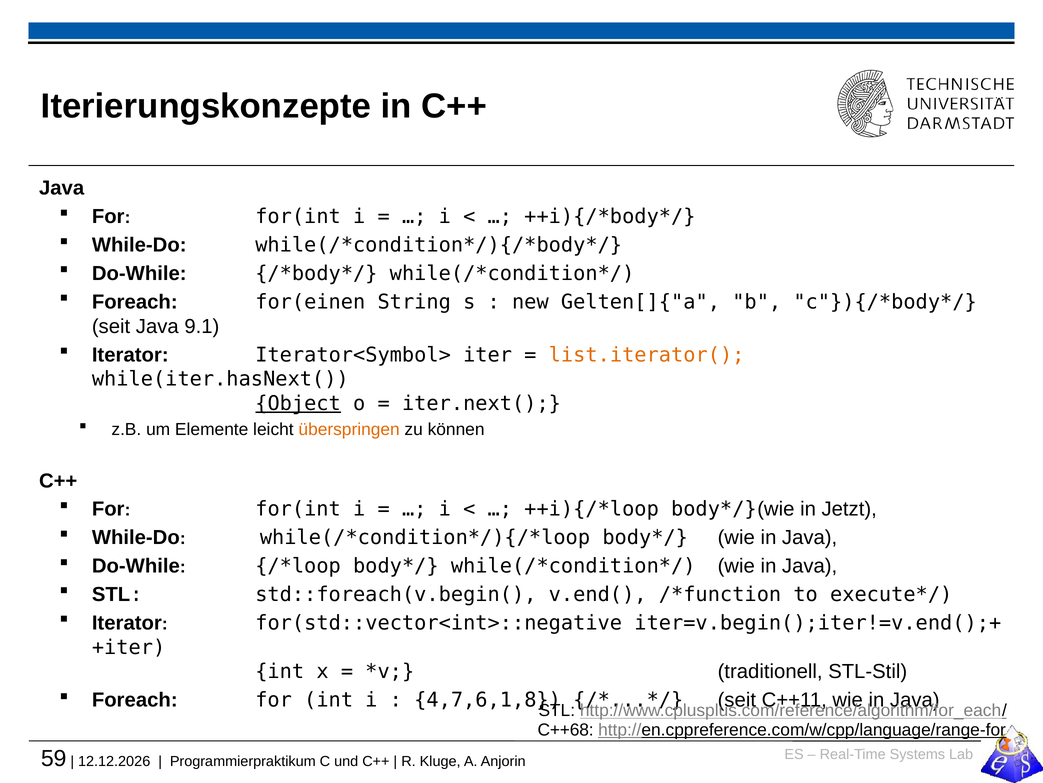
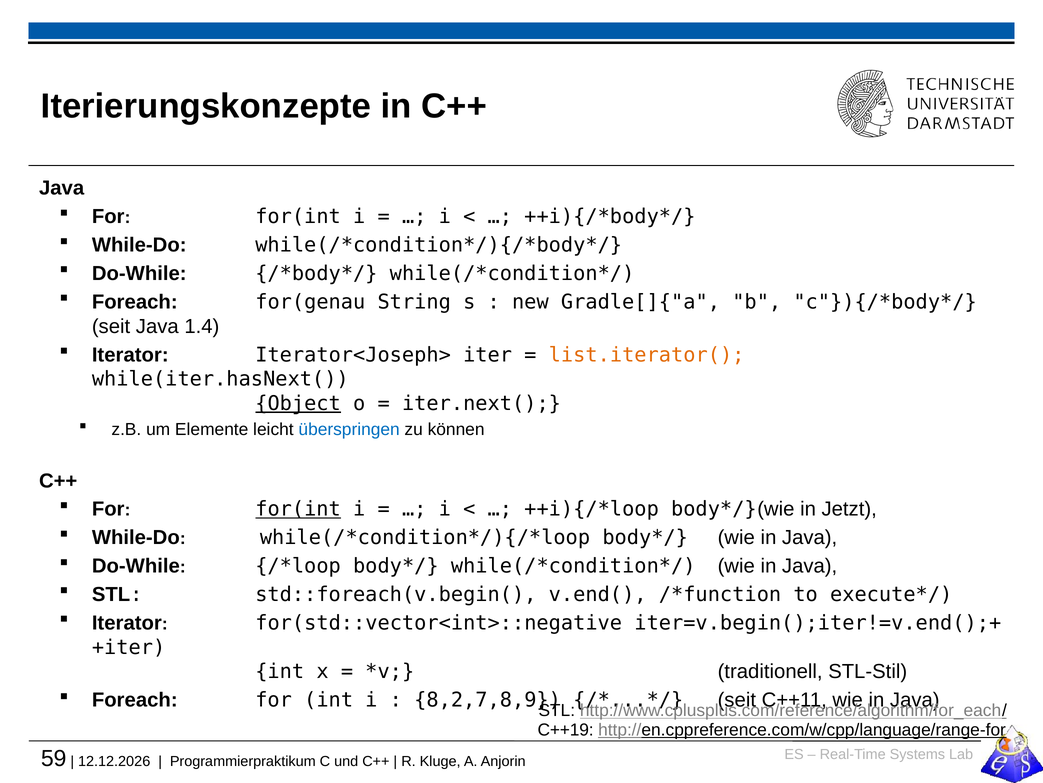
for(einen: for(einen -> for(genau (310, 302)
Gelten[]{"a: Gelten[]{"a -> Gradle[]{"a (640, 302)
9.1: 9.1 -> 1.4 (202, 326)
Iterator<Symbol>: Iterator<Symbol> -> Iterator<Joseph> (353, 355)
überspringen colour: orange -> blue (349, 429)
for(int underline: none -> present (298, 509)
4,7,6,1,8: 4,7,6,1,8 -> 8,2,7,8,9 (488, 700)
C++68: C++68 -> C++19 (566, 729)
